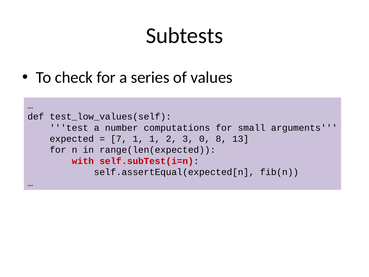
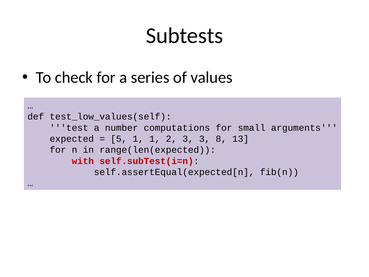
7: 7 -> 5 (119, 139)
3 0: 0 -> 3 (205, 139)
